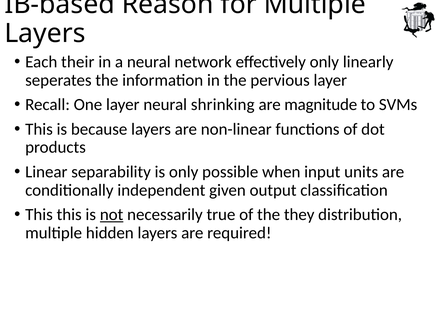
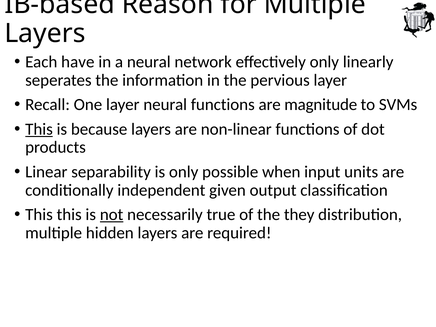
their: their -> have (78, 62)
neural shrinking: shrinking -> functions (223, 105)
This underline: none -> present (39, 129)
